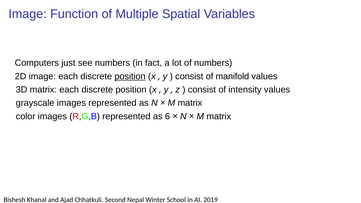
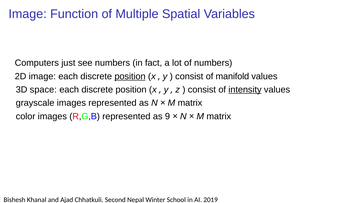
3D matrix: matrix -> space (43, 90)
intensity underline: none -> present (245, 90)
6: 6 -> 9 (167, 116)
